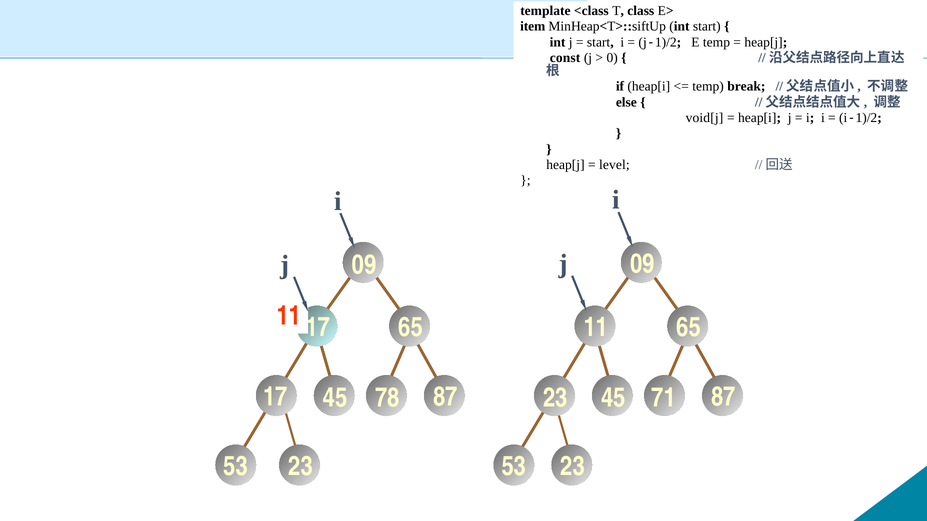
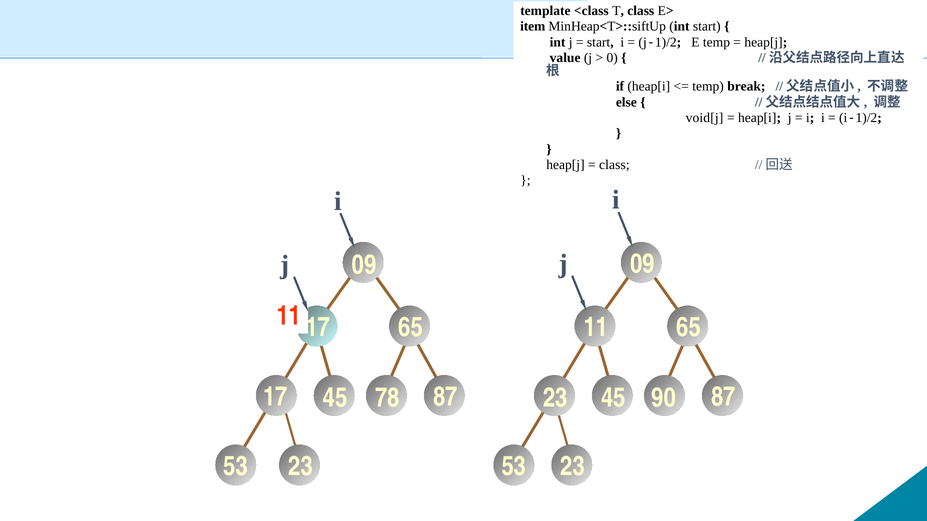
const: const -> value (565, 58)
level: level -> class (614, 165)
71: 71 -> 90 (664, 398)
